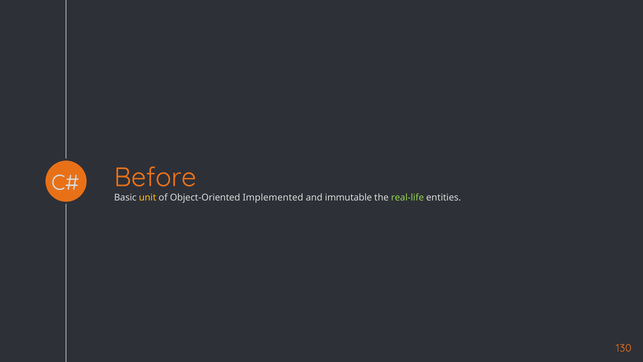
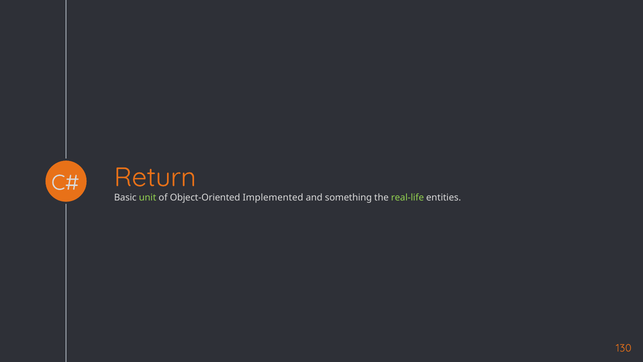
Before: Before -> Return (155, 177)
unit colour: yellow -> light green (148, 198)
immutable: immutable -> something (348, 198)
